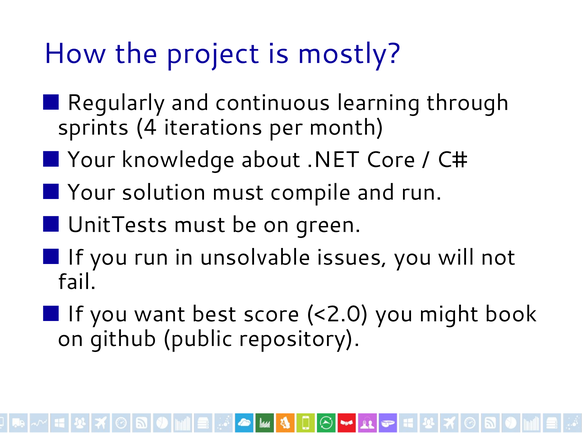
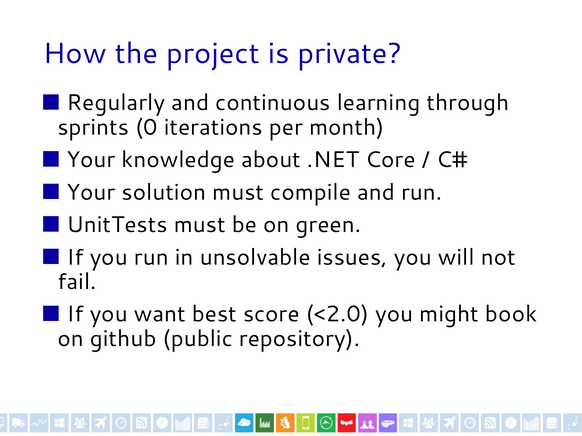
mostly: mostly -> private (350, 54)
4: 4 -> 0 (146, 127)
